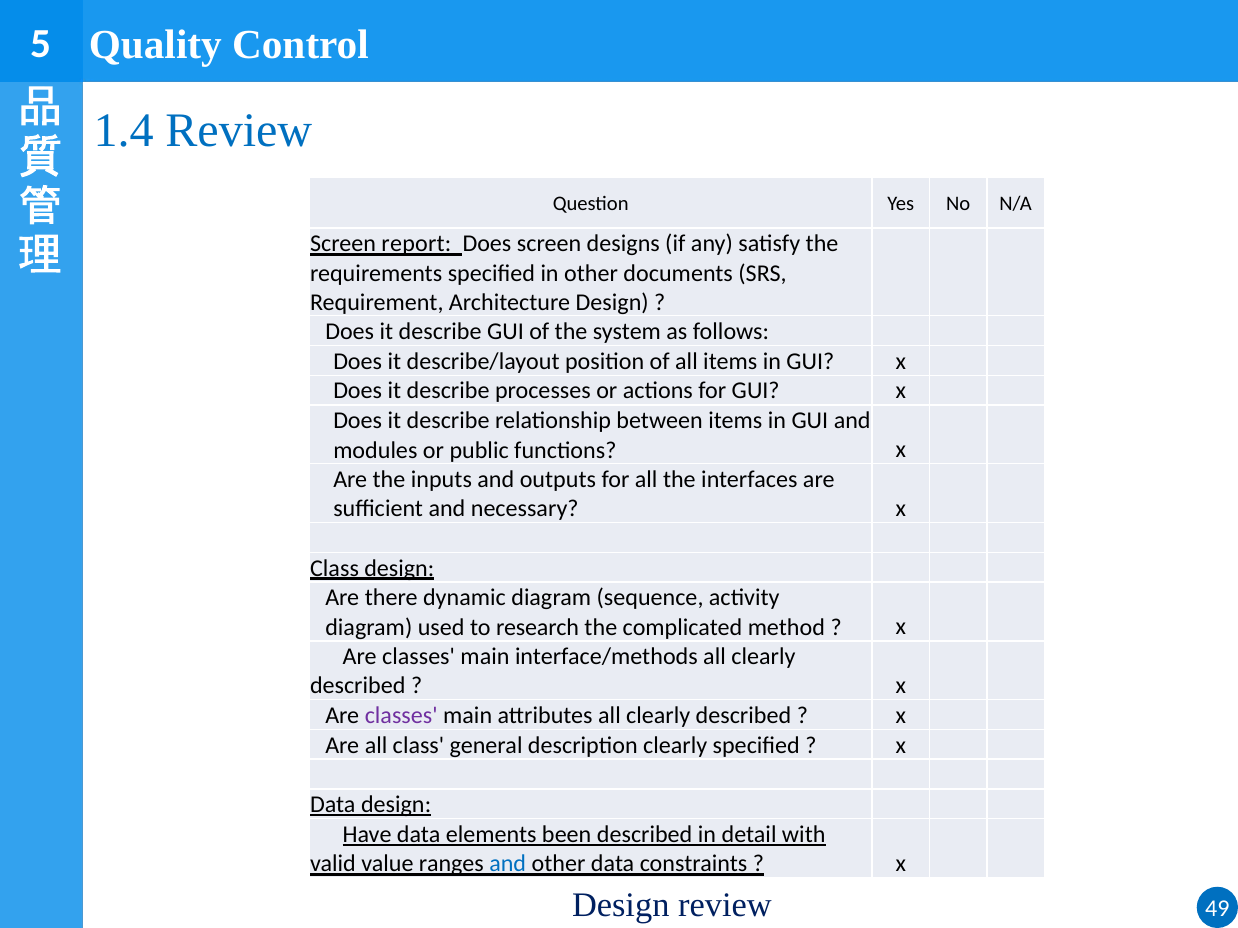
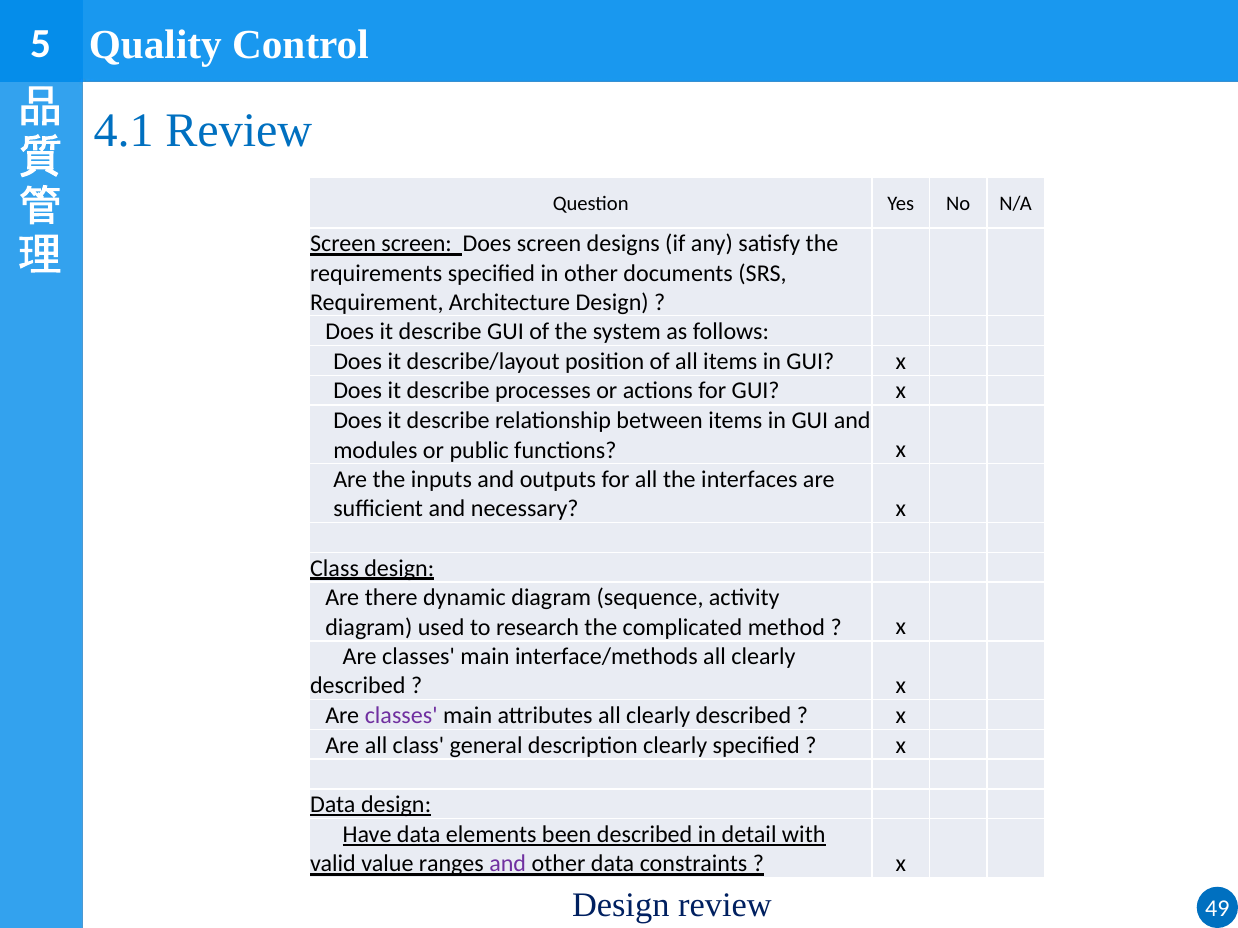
1.4: 1.4 -> 4.1 (124, 131)
Screen report: report -> screen (417, 244)
and colour: blue -> purple (508, 864)
